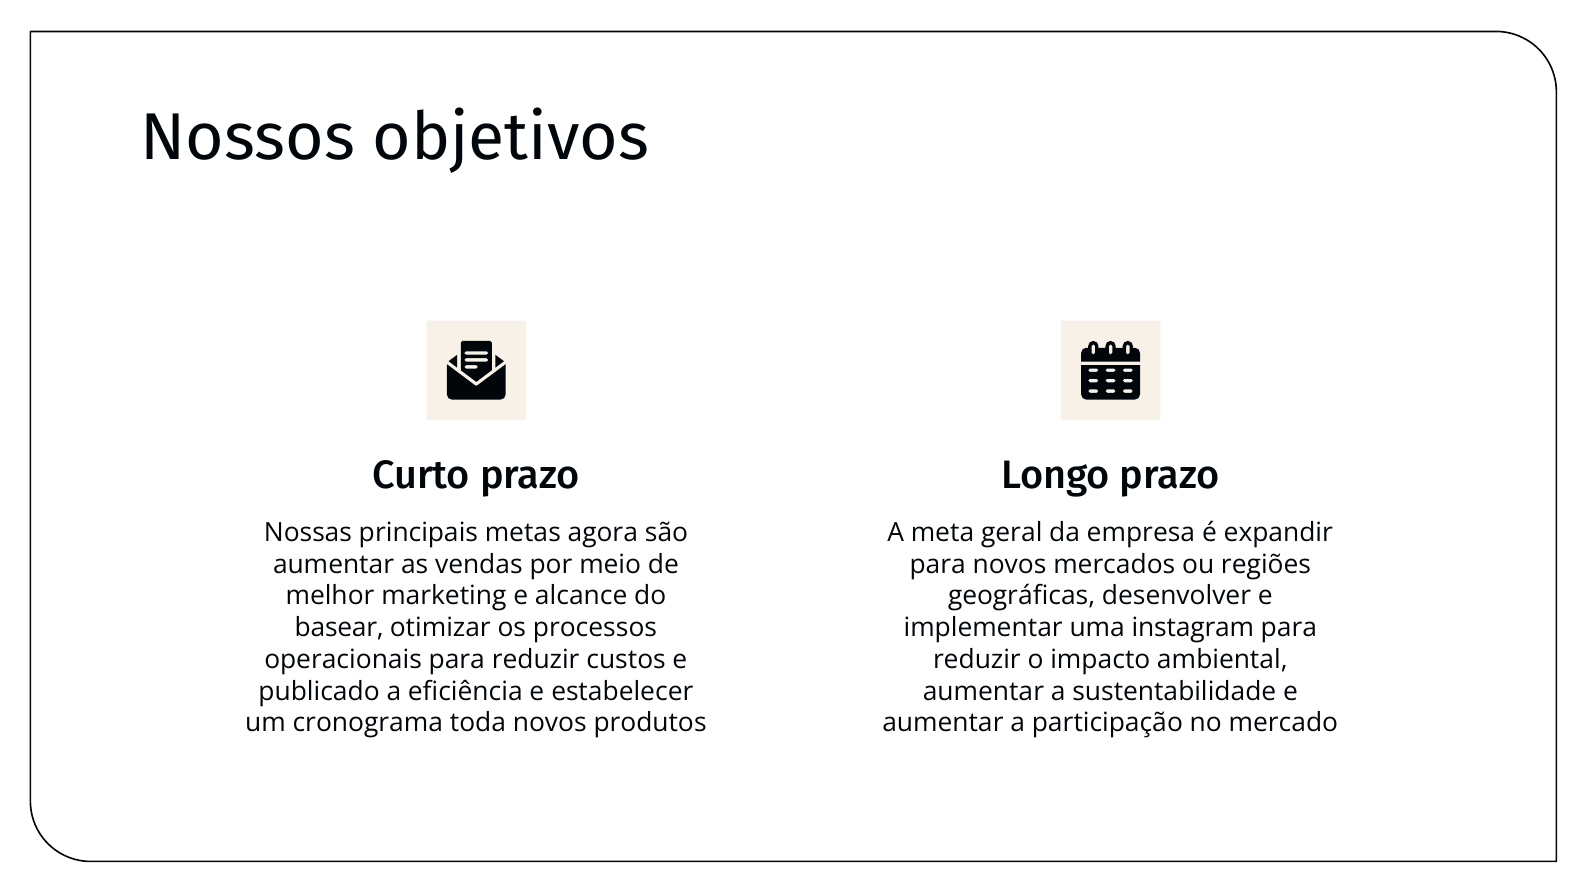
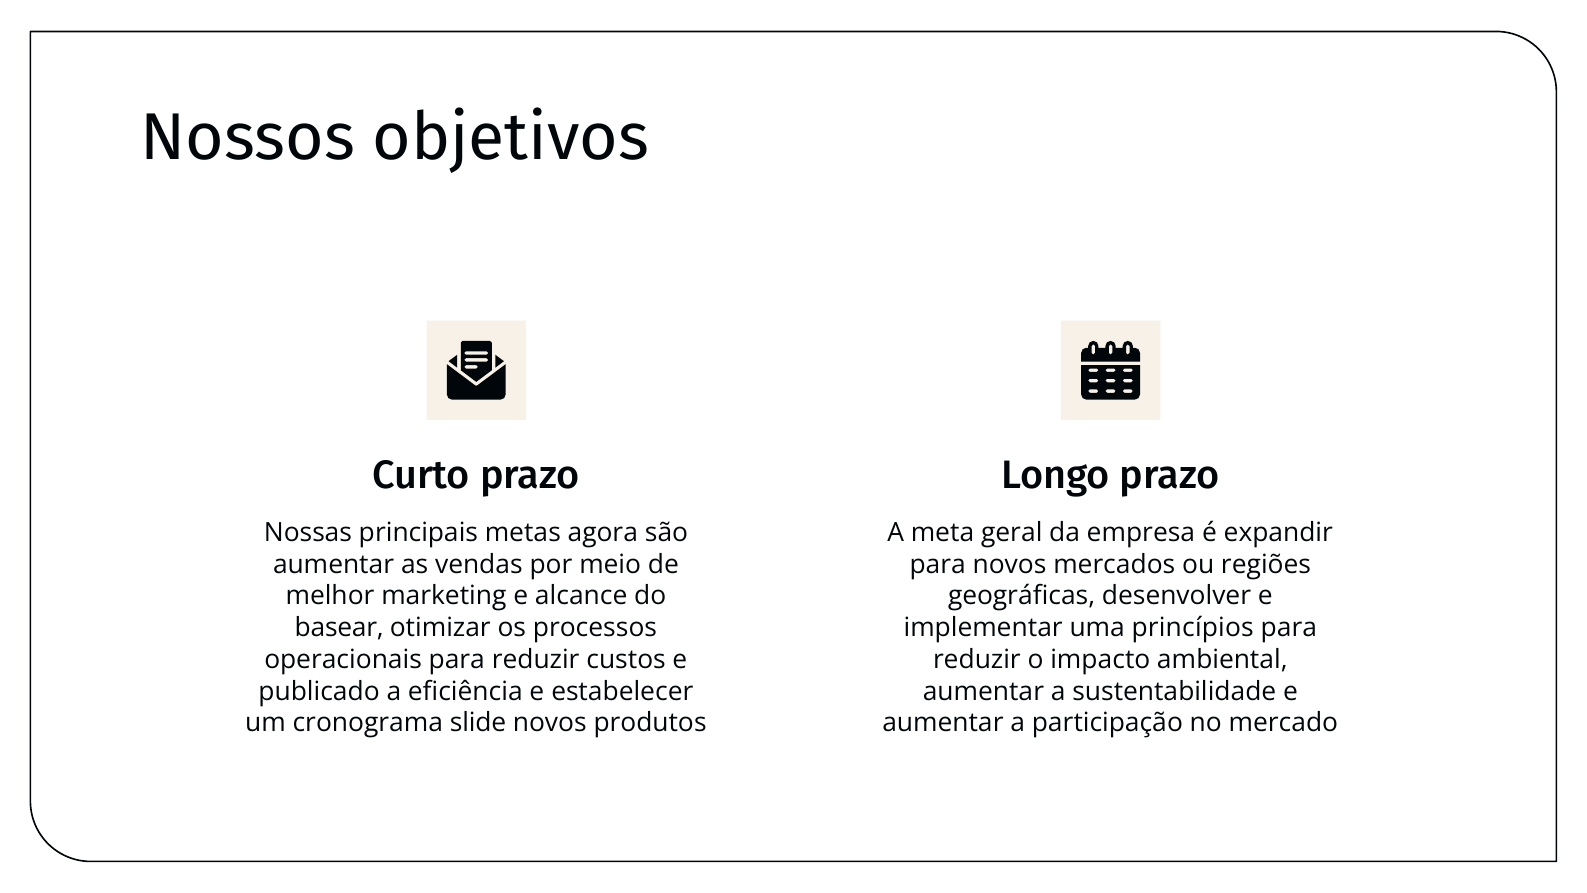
instagram: instagram -> princípios (1193, 628)
toda: toda -> slide (478, 723)
